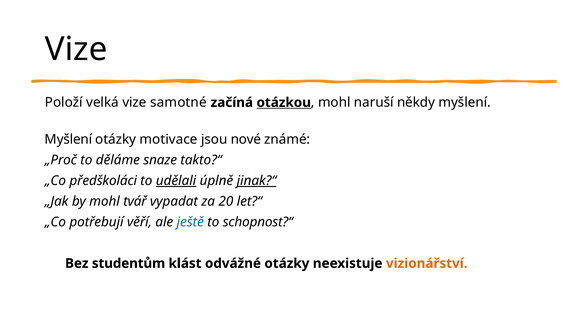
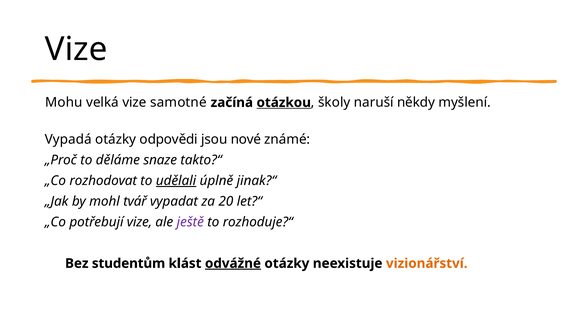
Položí: Položí -> Mohu (64, 102)
mohl: mohl -> školy (334, 102)
Myšlení: Myšlení -> Vypadá (68, 139)
motivace: motivace -> odpovědi (169, 139)
předškoláci: předškoláci -> rozhodovat (103, 181)
jinak?“ underline: present -> none (257, 181)
potřebují věří: věří -> vize (139, 222)
ještě colour: blue -> purple (190, 222)
schopnost?“: schopnost?“ -> rozhoduje?“ (258, 222)
odvážné underline: none -> present (233, 263)
